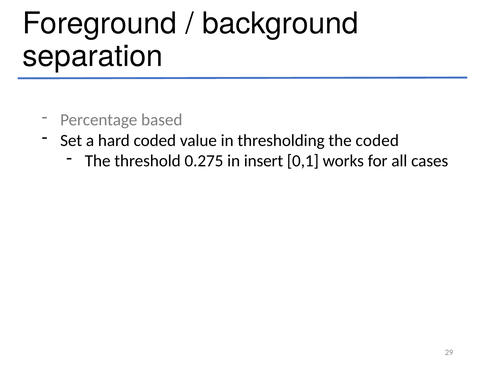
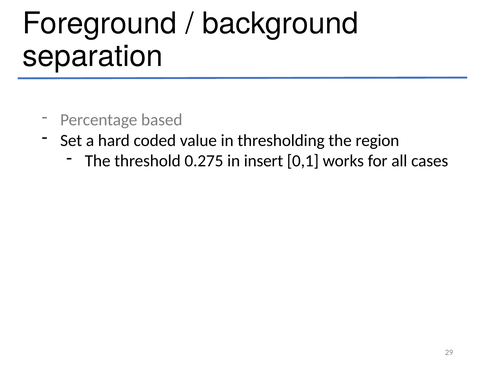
the coded: coded -> region (377, 140)
